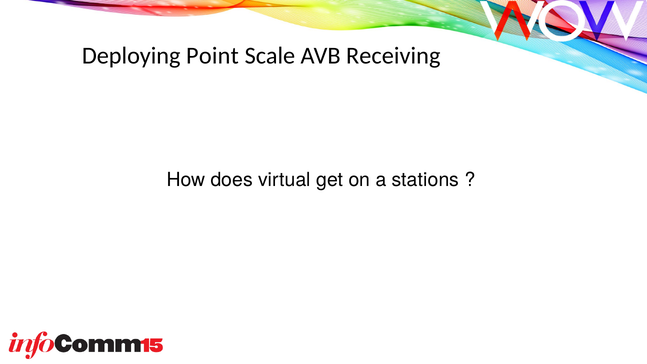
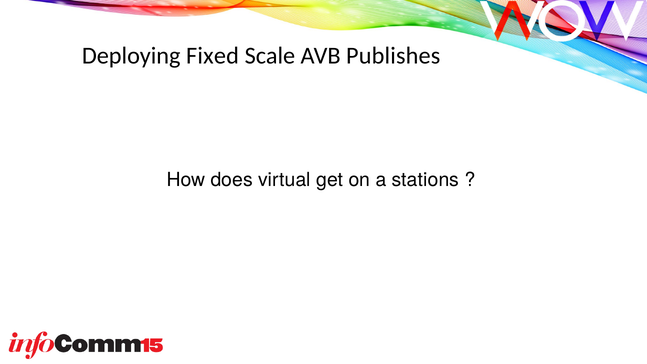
Point: Point -> Fixed (212, 56)
Receiving: Receiving -> Publishes (393, 56)
